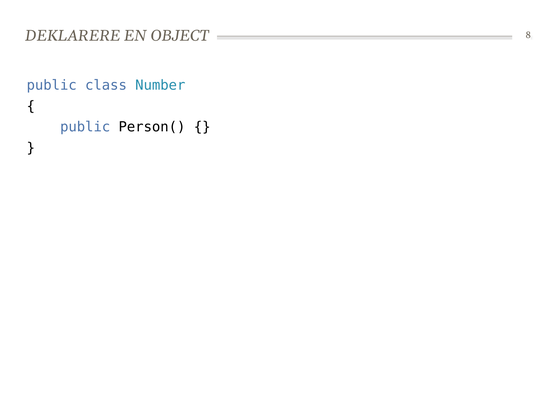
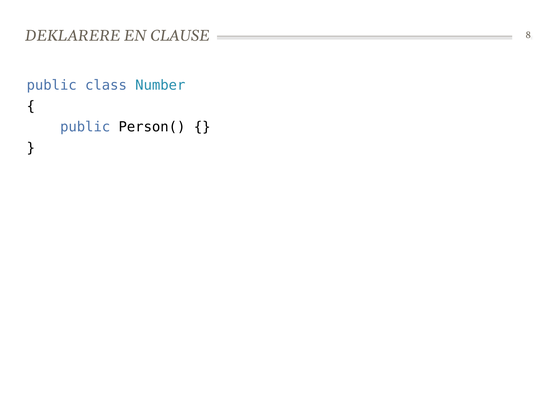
OBJECT: OBJECT -> CLAUSE (180, 36)
